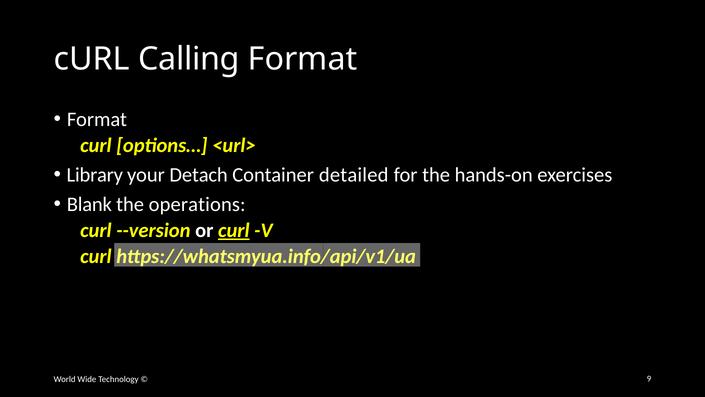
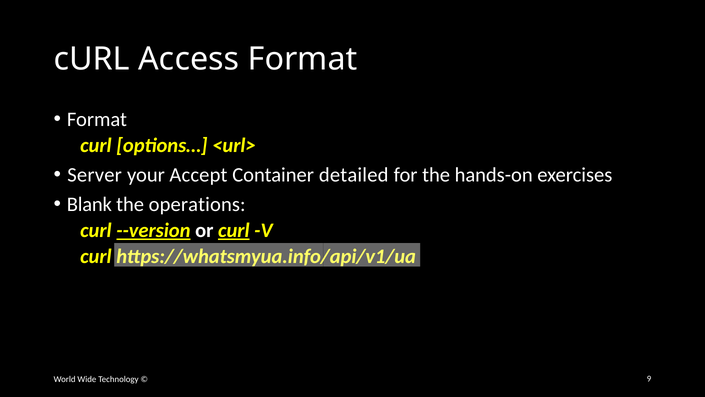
Calling: Calling -> Access (189, 59)
Library: Library -> Server (95, 175)
Detach: Detach -> Accept (198, 175)
--version underline: none -> present (153, 230)
